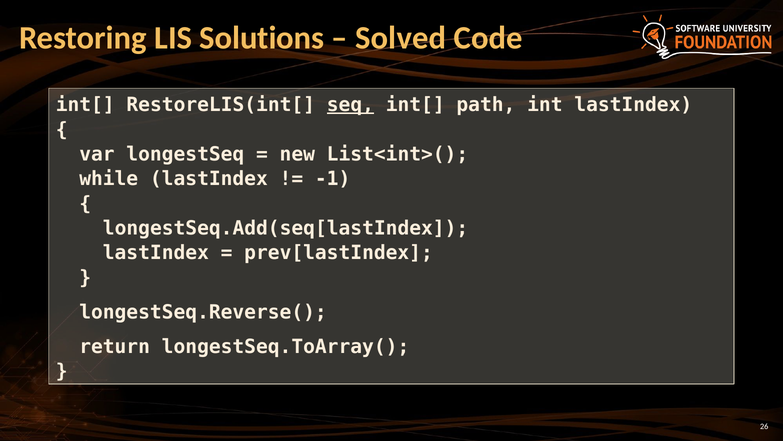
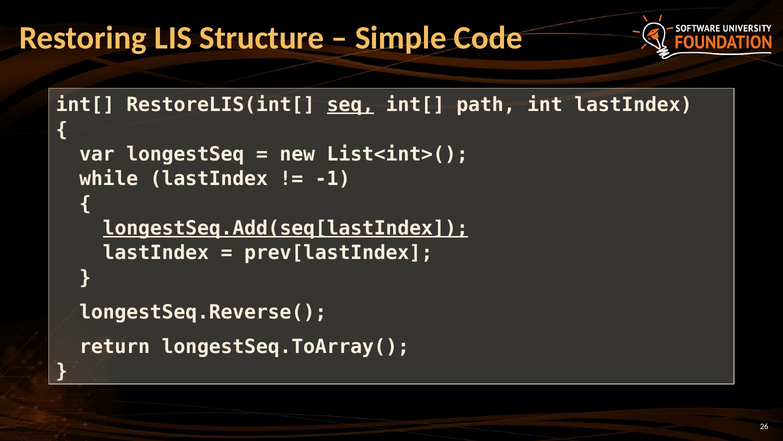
Solutions: Solutions -> Structure (262, 38)
Solved: Solved -> Simple (401, 38)
longestSeq.Add(seq[lastIndex underline: none -> present (286, 228)
